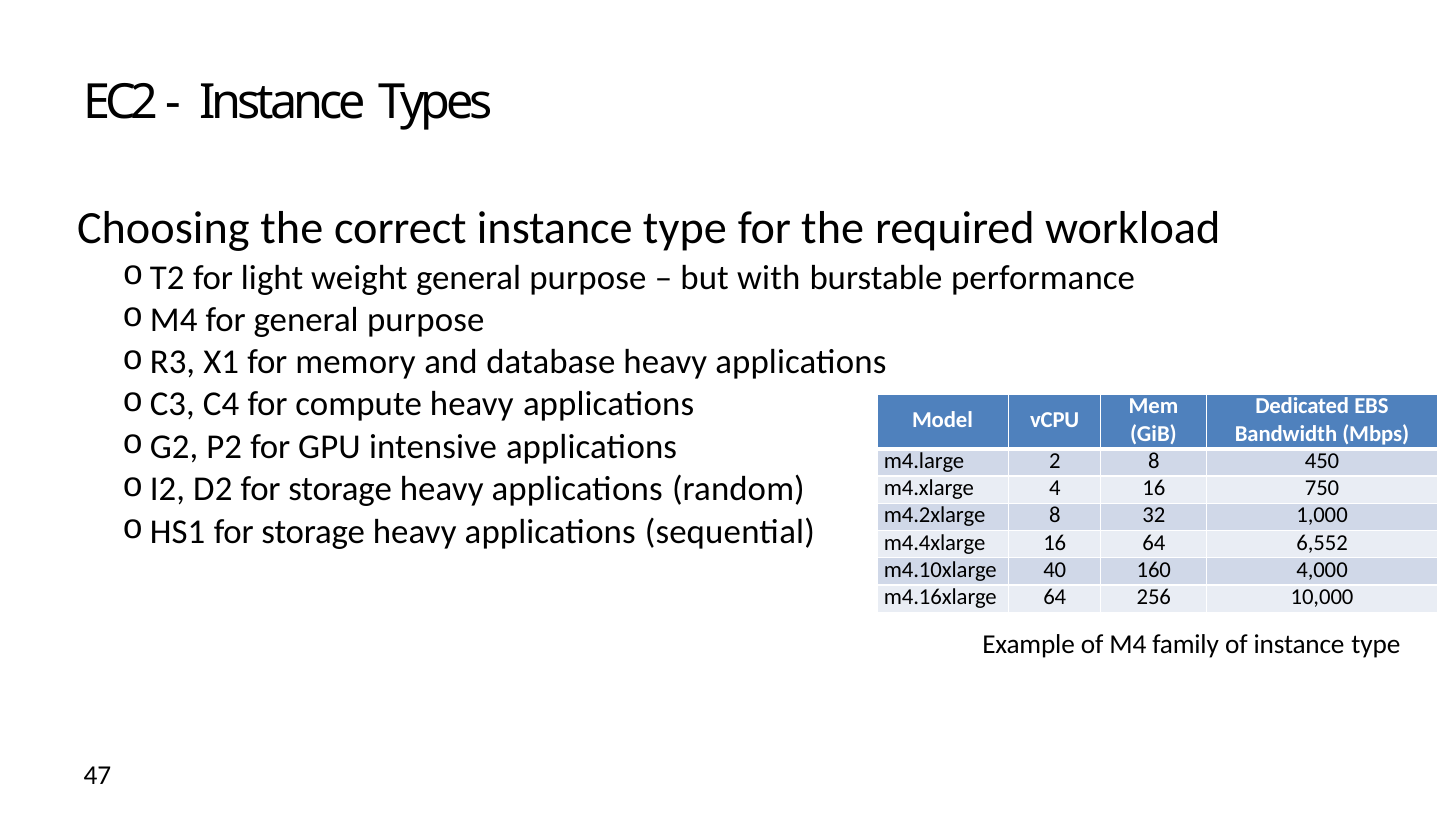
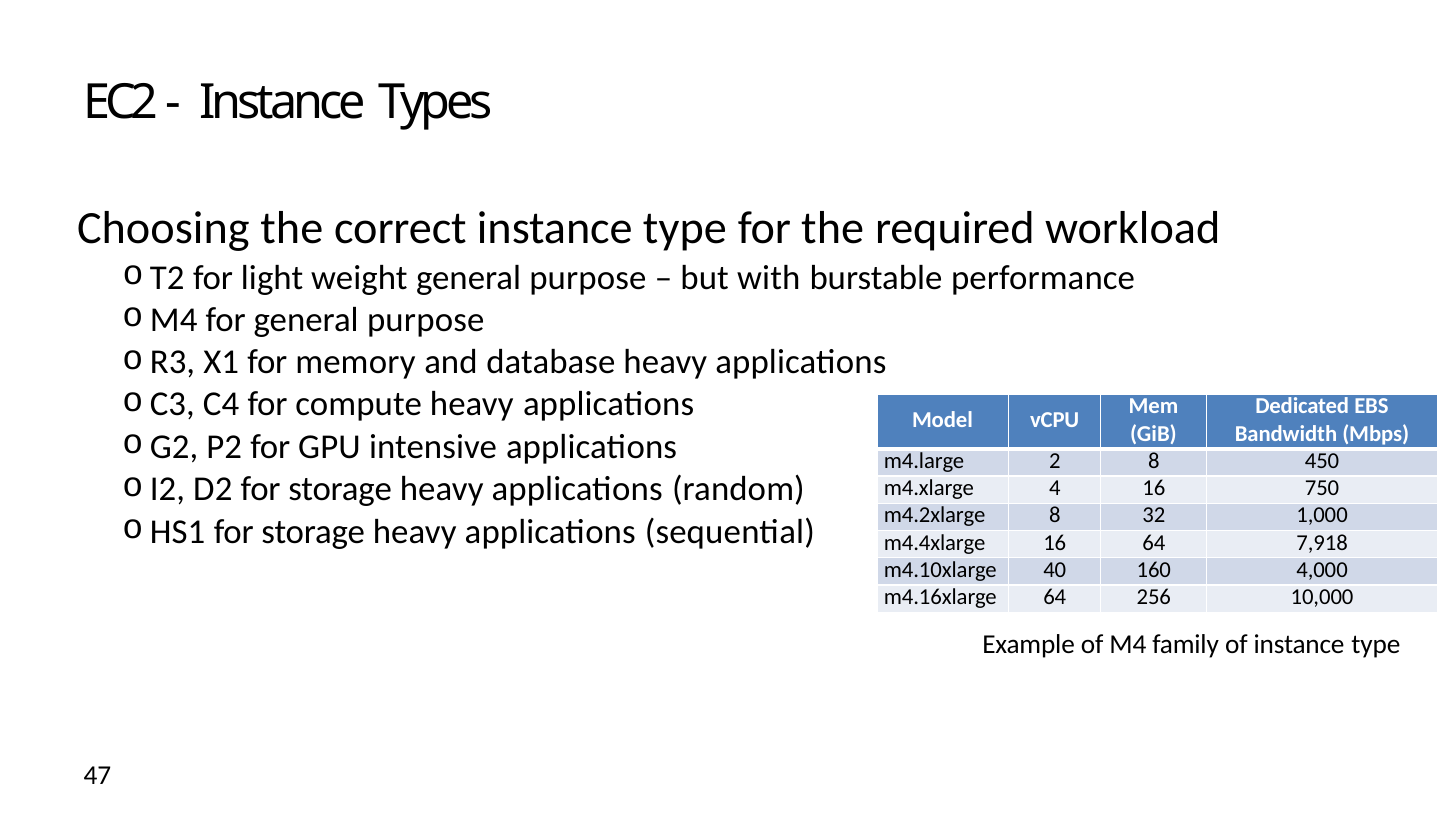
6,552: 6,552 -> 7,918 (1322, 543)
